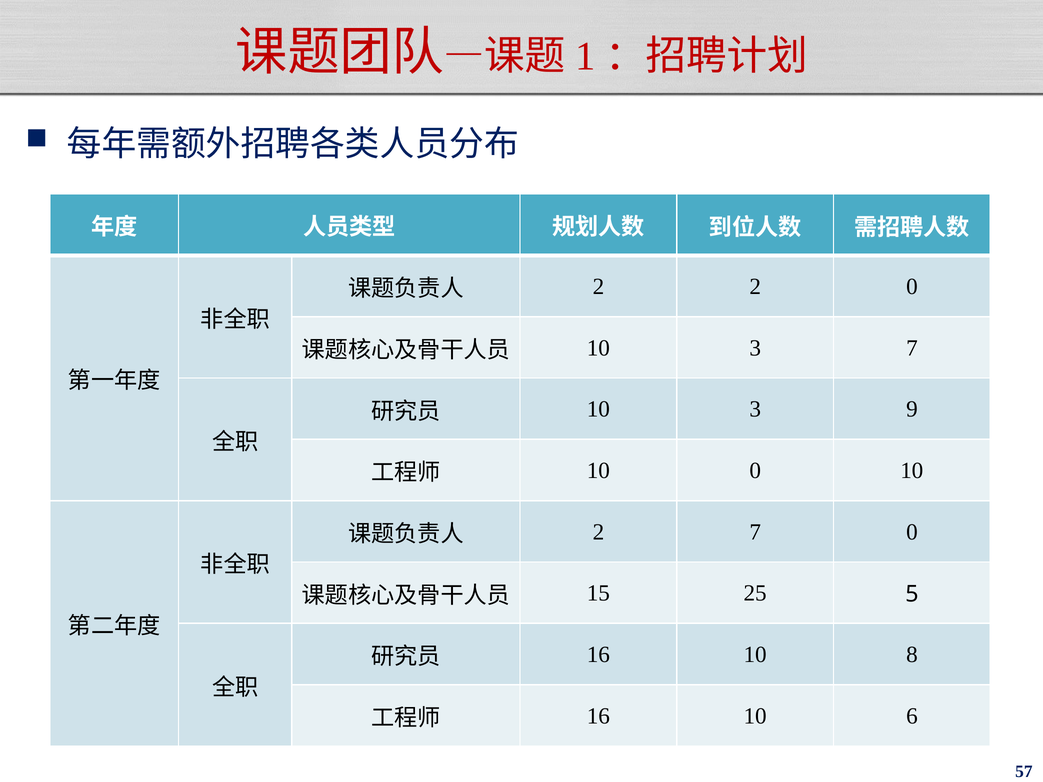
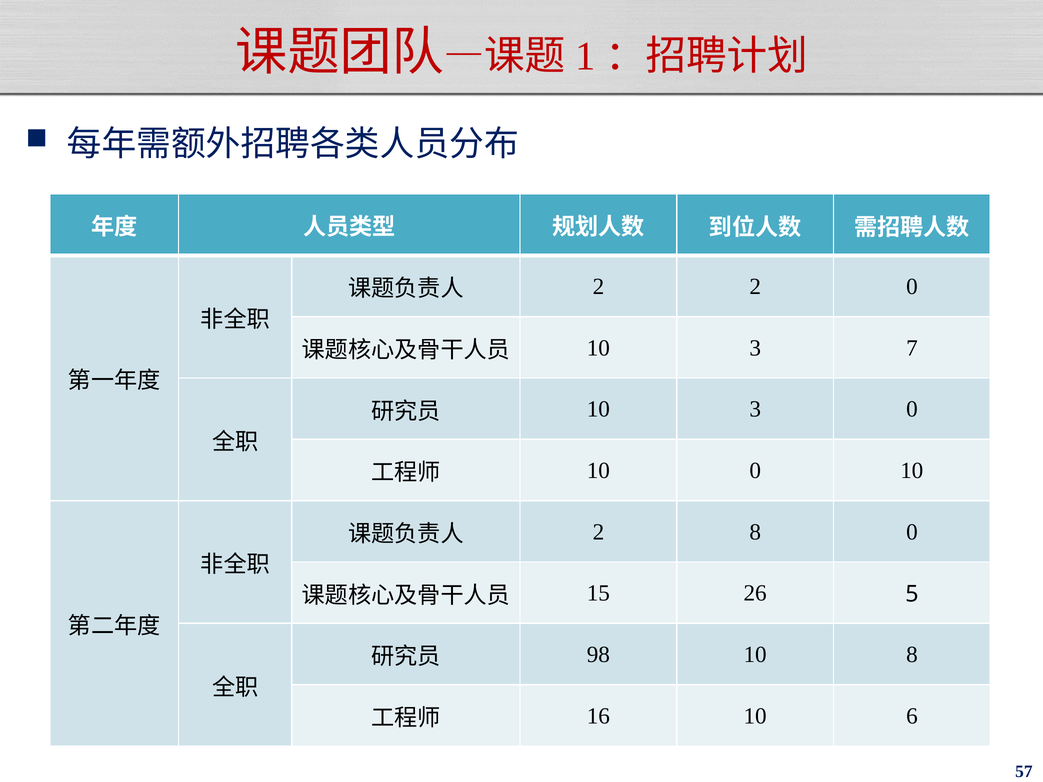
3 9: 9 -> 0 (912, 409)
2 7: 7 -> 8 (755, 532)
25: 25 -> 26 (755, 593)
16: 16 -> 98 (598, 655)
